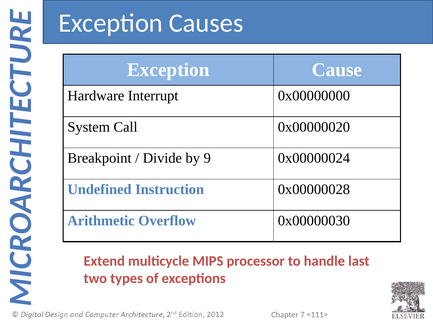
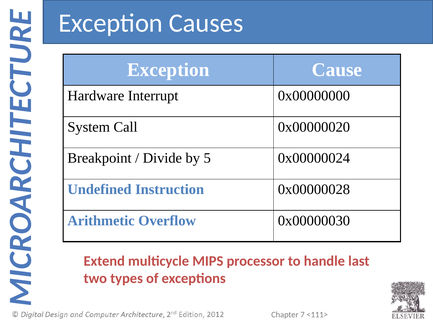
9: 9 -> 5 (207, 158)
